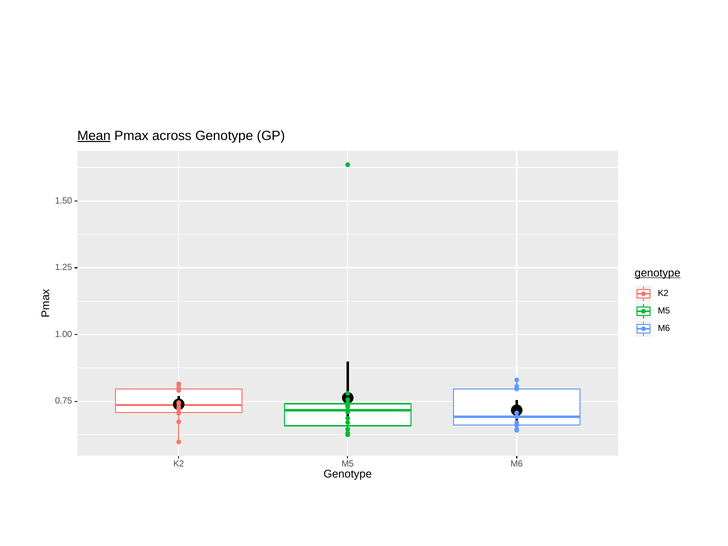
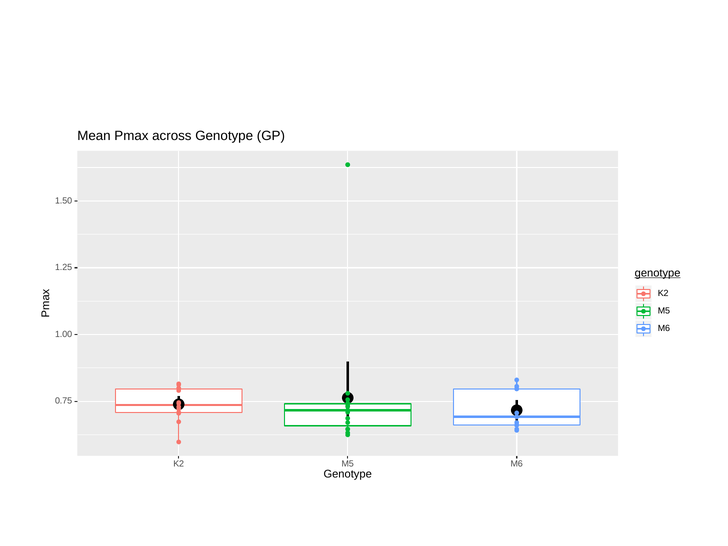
Mean underline: present -> none (94, 136)
